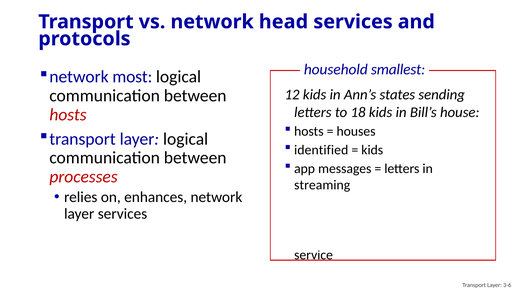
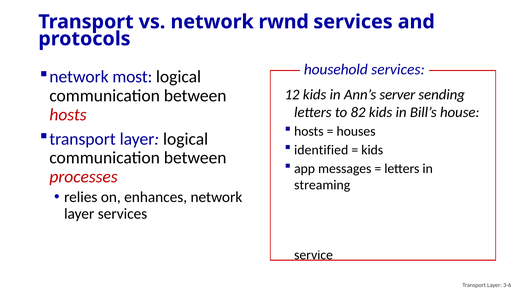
head: head -> rwnd (284, 22)
household smallest: smallest -> services (398, 70)
states: states -> server (397, 95)
18: 18 -> 82 (358, 112)
